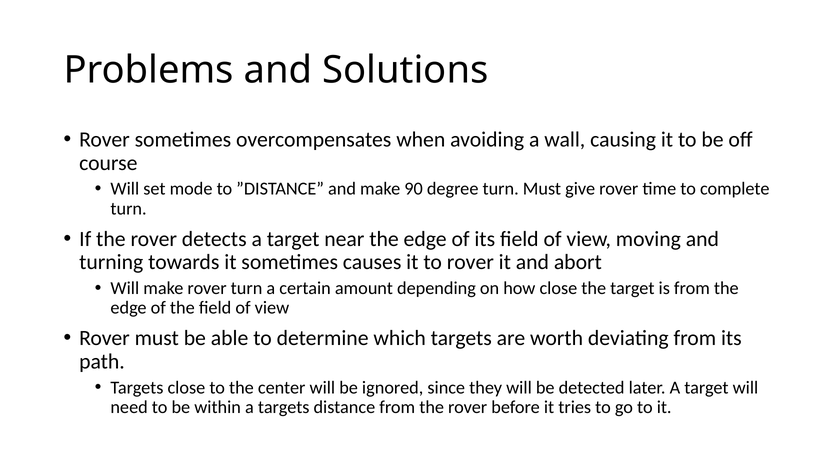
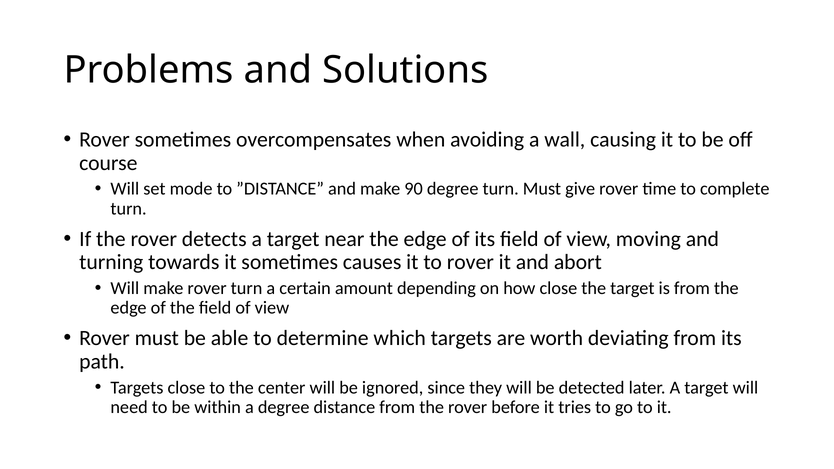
a targets: targets -> degree (284, 407)
